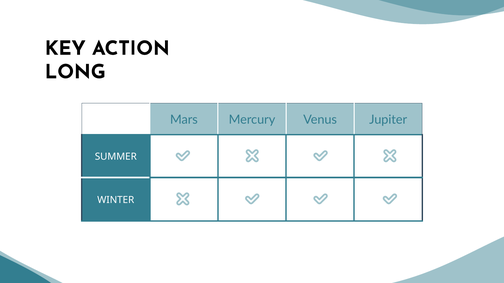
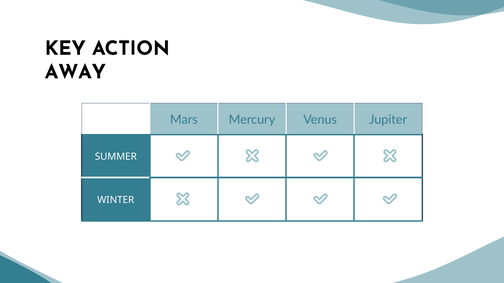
LONG: LONG -> AWAY (75, 72)
